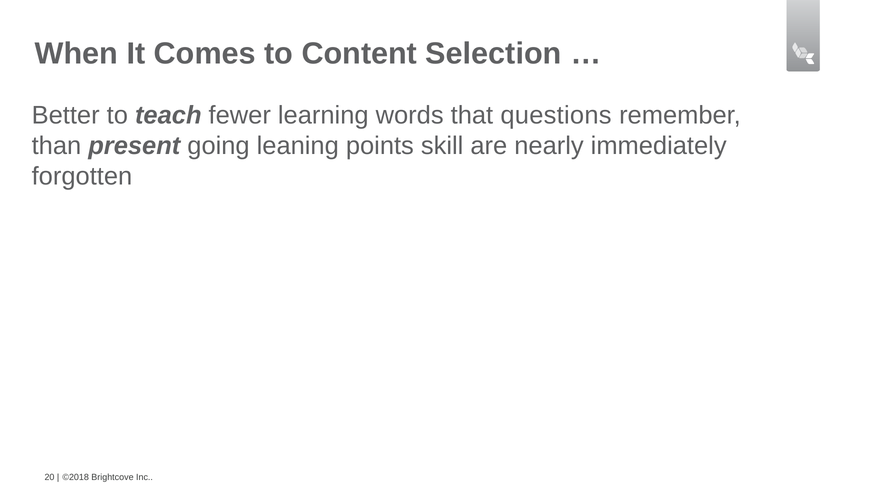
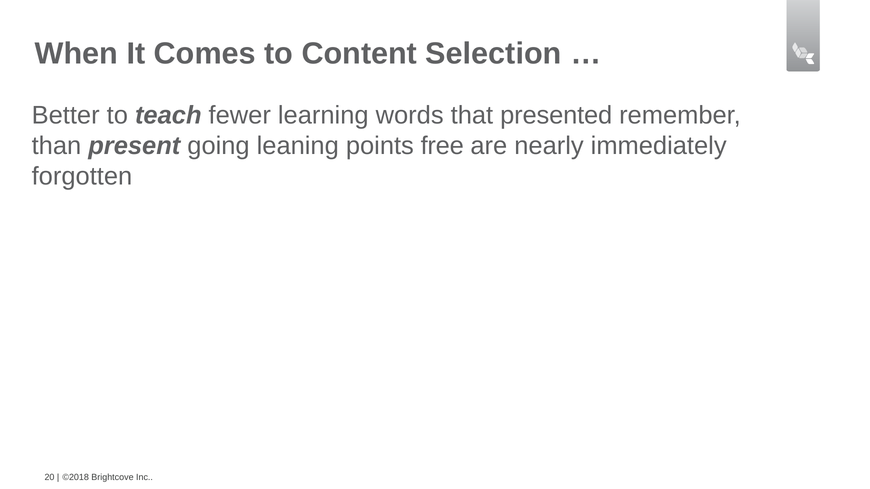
questions: questions -> presented (556, 115)
skill: skill -> free (442, 146)
